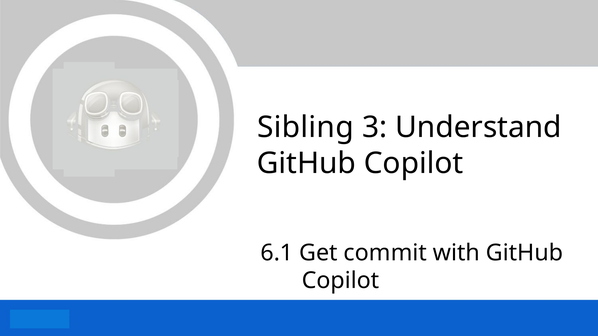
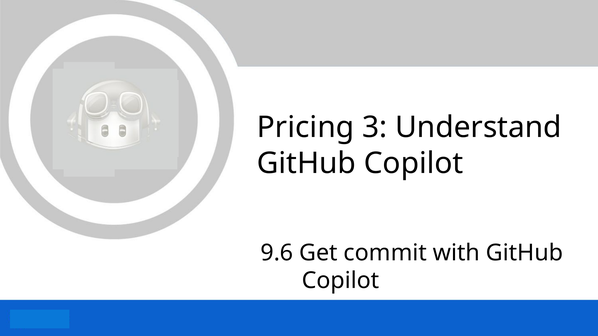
Sibling: Sibling -> Pricing (306, 127)
6.1: 6.1 -> 9.6 (277, 253)
